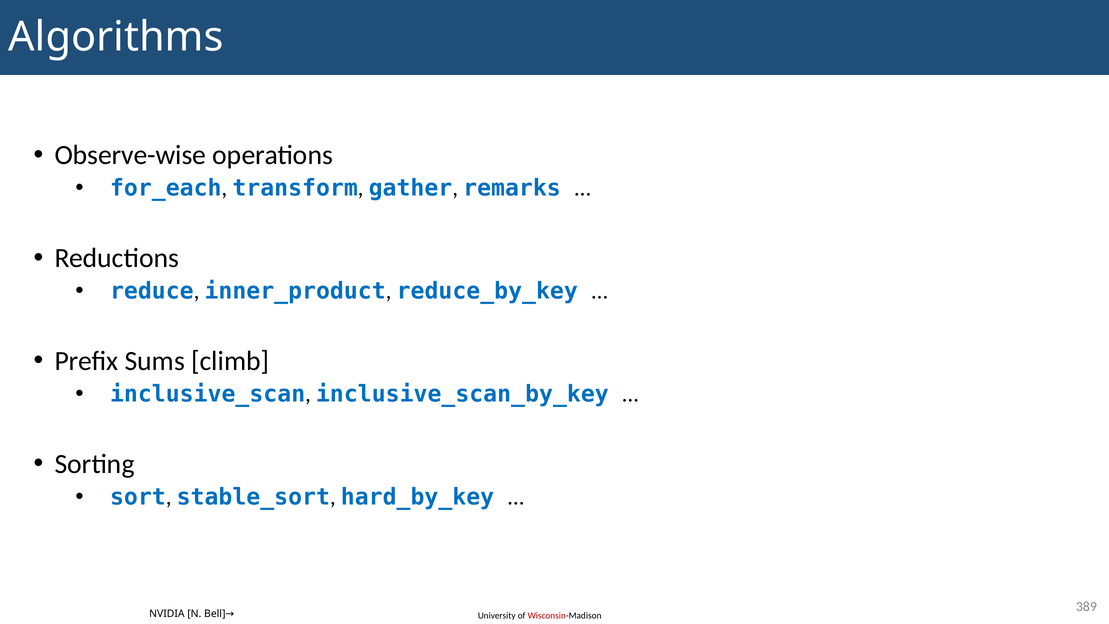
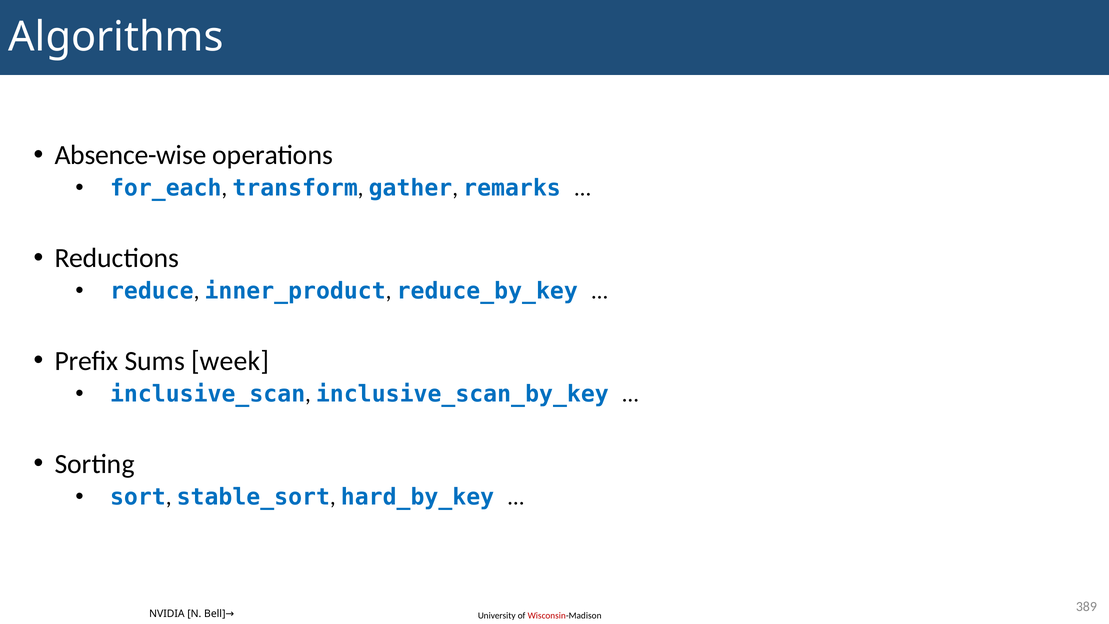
Observe-wise: Observe-wise -> Absence-wise (130, 155)
climb: climb -> week (230, 361)
